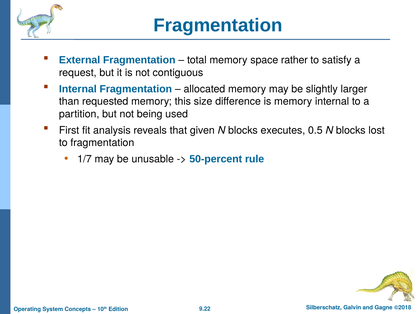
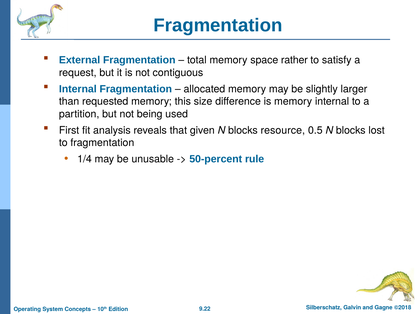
executes: executes -> resource (283, 130)
1/7: 1/7 -> 1/4 (85, 159)
